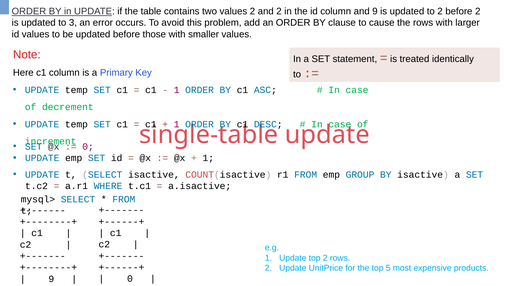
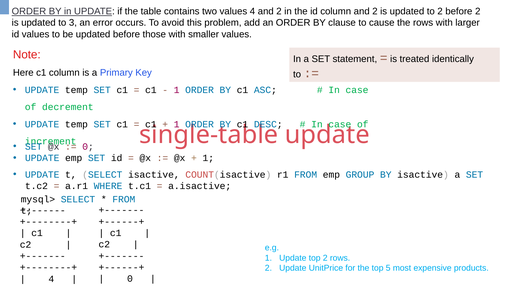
values 2: 2 -> 4 (252, 11)
column and 9: 9 -> 2 (375, 11)
9: 9 -> 4 (51, 279)
